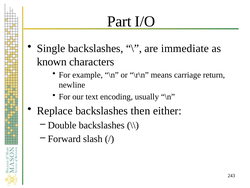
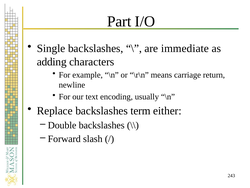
known: known -> adding (52, 62)
then: then -> term (141, 111)
